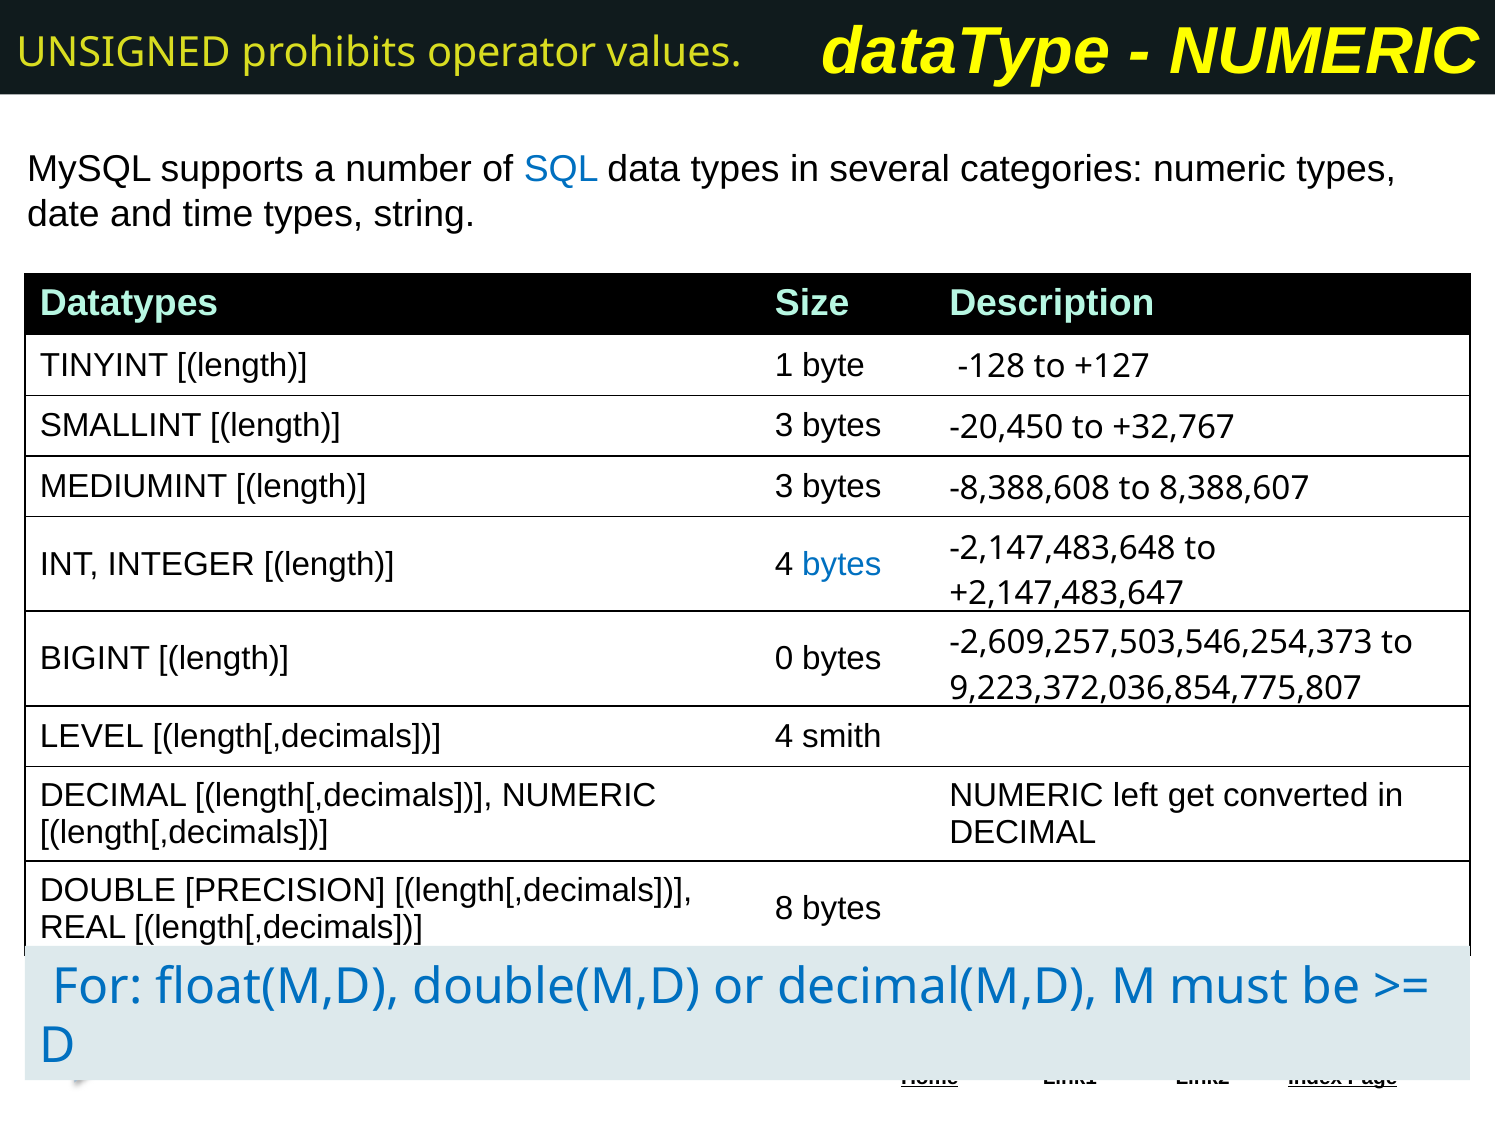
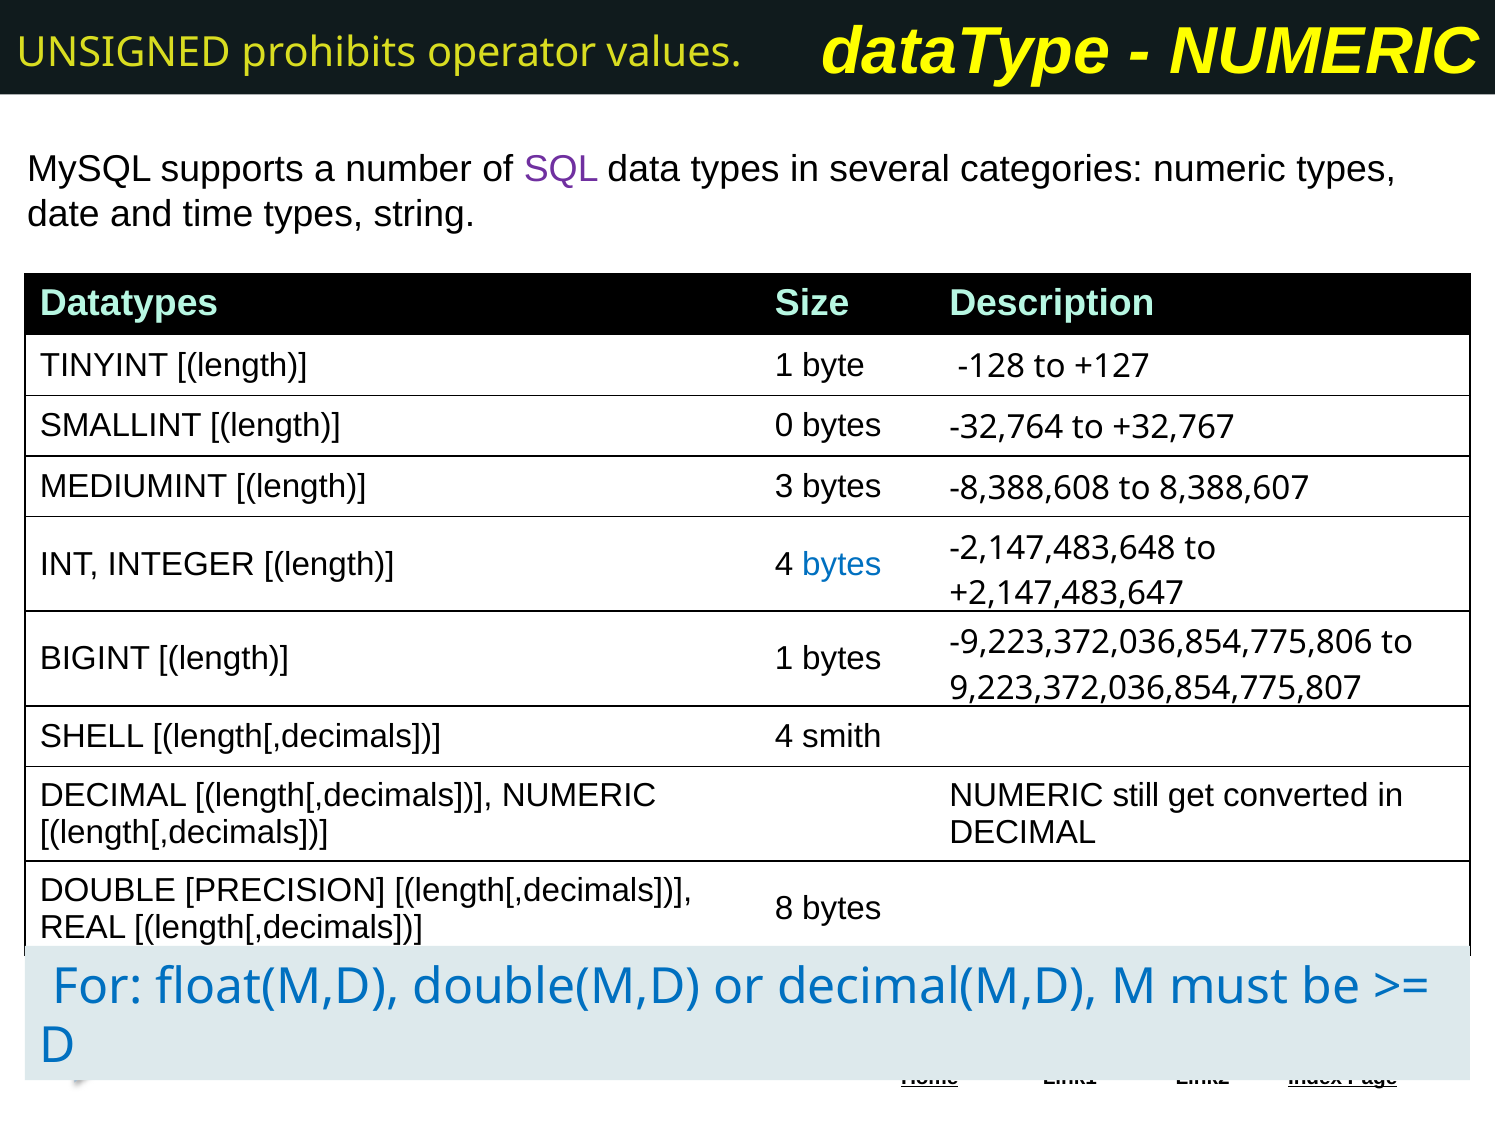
SQL colour: blue -> purple (561, 169)
SMALLINT length 3: 3 -> 0 (784, 426)
-20,450: -20,450 -> -32,764 (1006, 428)
BIGINT length 0: 0 -> 1 (784, 659)
-2,609,257,503,546,254,373: -2,609,257,503,546,254,373 -> -9,223,372,036,854,775,806 (1161, 643)
LEVEL: LEVEL -> SHELL (92, 737)
left: left -> still (1136, 796)
